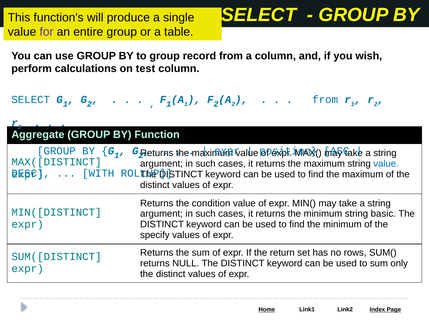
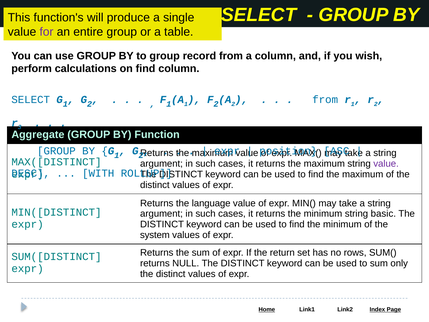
on test: test -> find (146, 69)
value colour: blue -> purple (386, 164)
condition: condition -> language (211, 203)
specify: specify -> system (155, 235)
